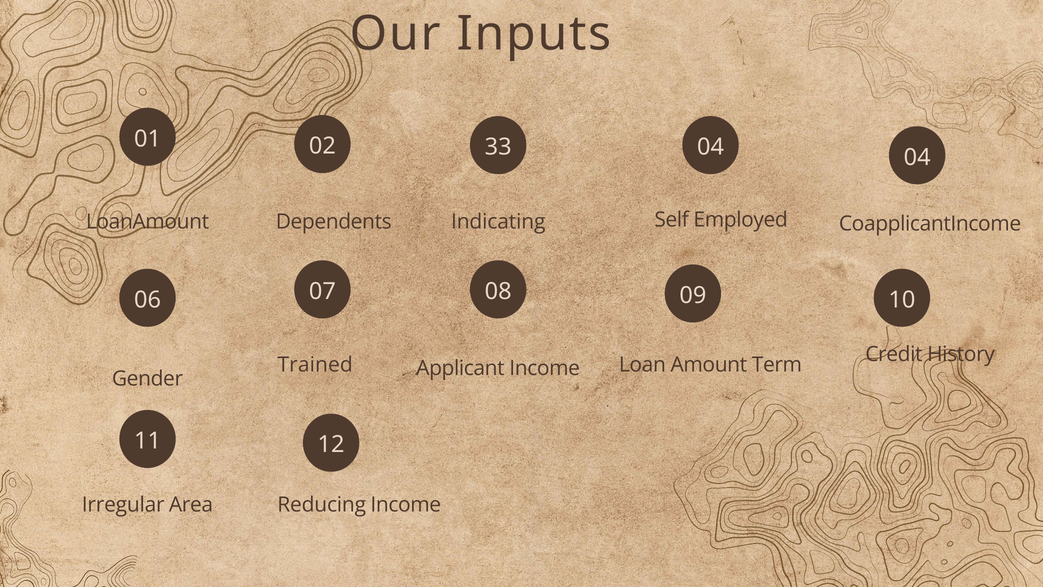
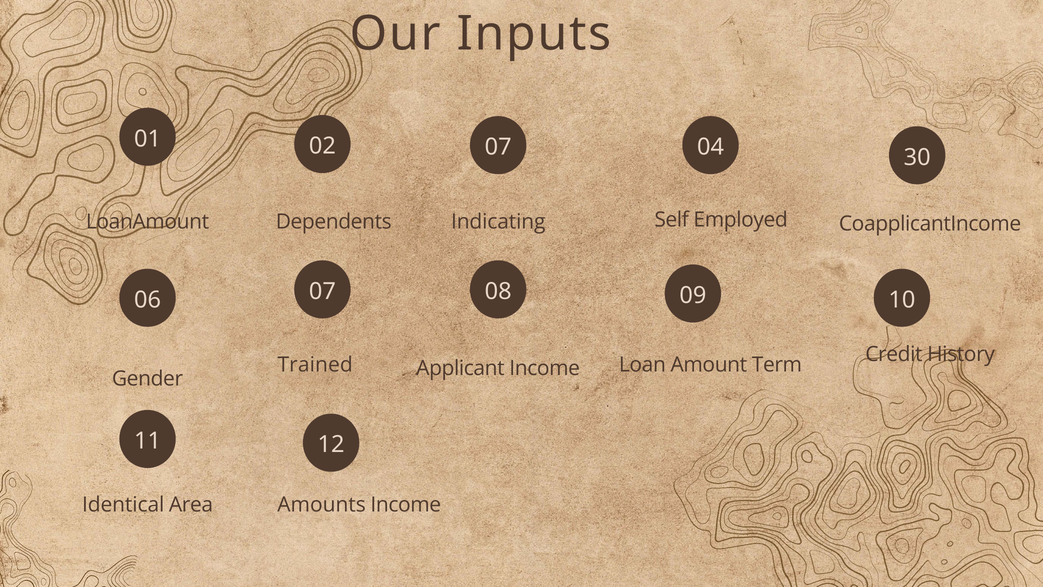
02 33: 33 -> 07 (498, 147)
04 04: 04 -> 30 (917, 157)
Irregular: Irregular -> Identical (123, 504)
Reducing: Reducing -> Amounts (322, 504)
